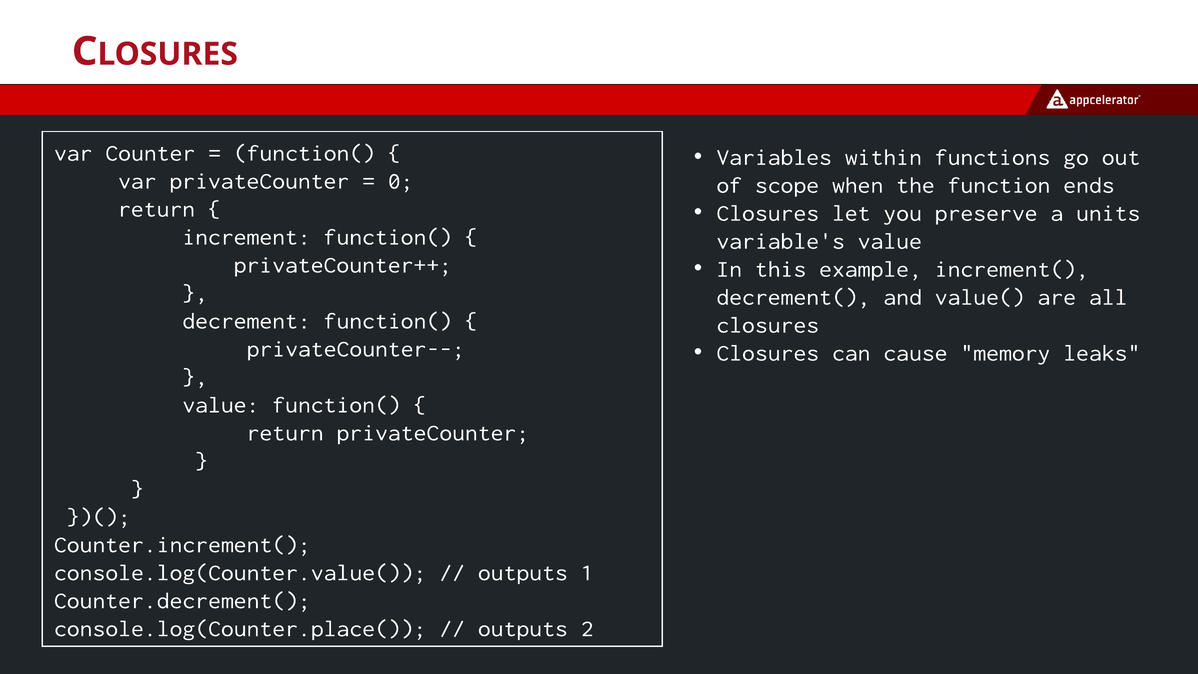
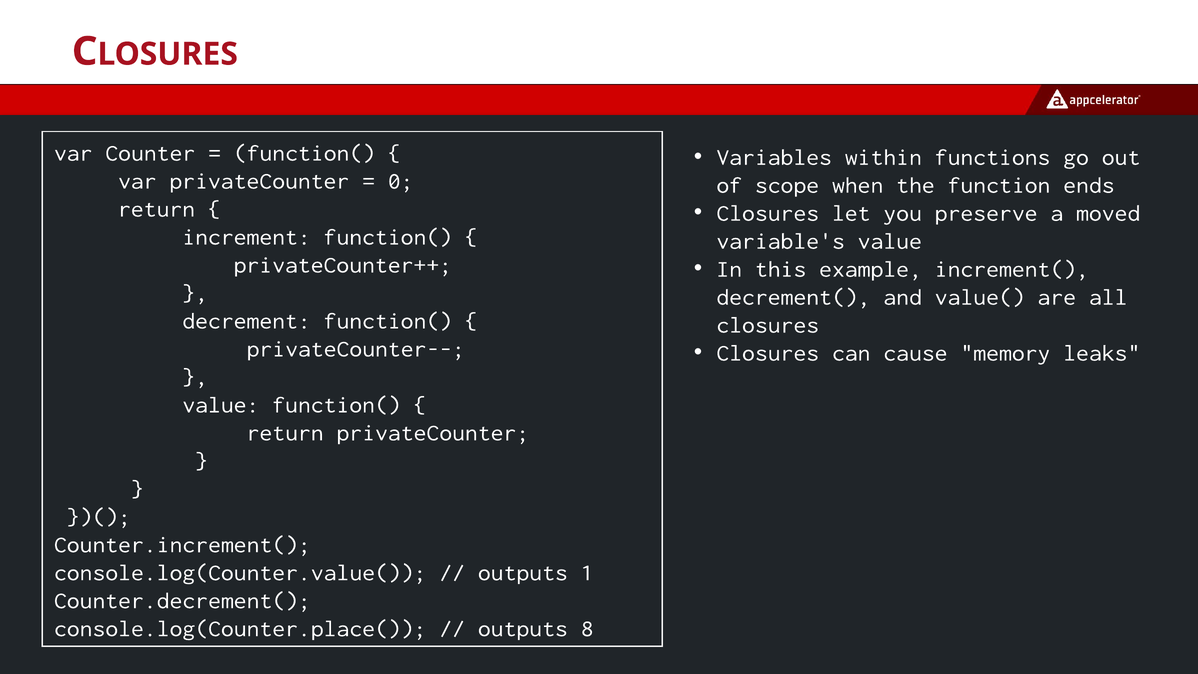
units: units -> moved (1108, 213)
2: 2 -> 8 (587, 628)
